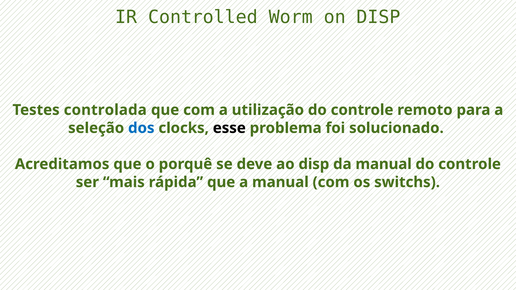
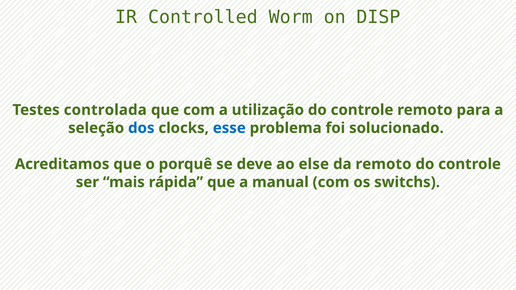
esse colour: black -> blue (229, 128)
ao disp: disp -> else (314, 164)
da manual: manual -> remoto (383, 164)
